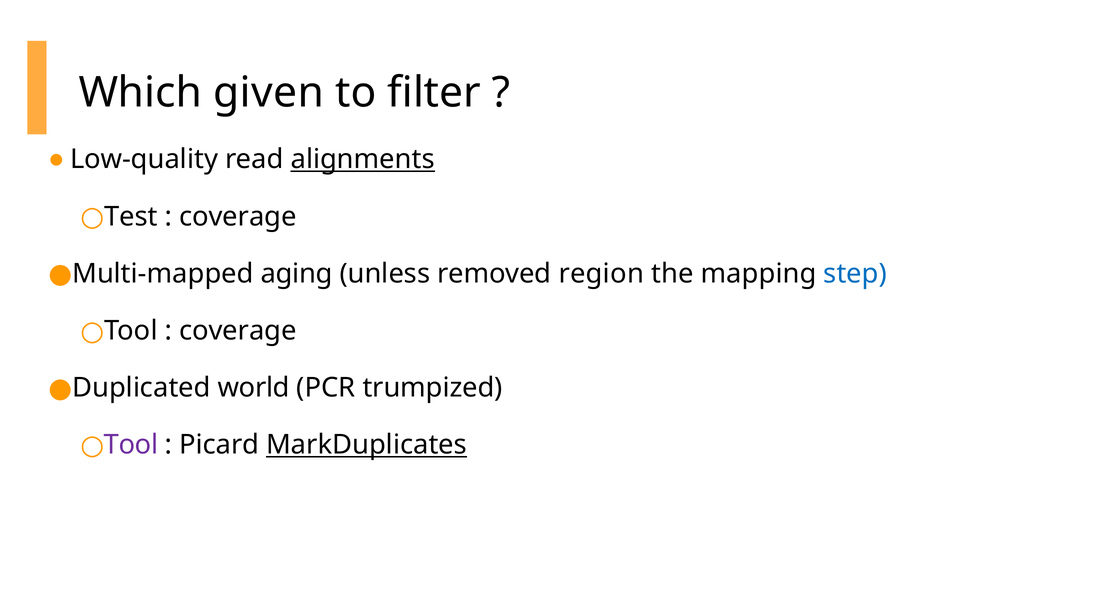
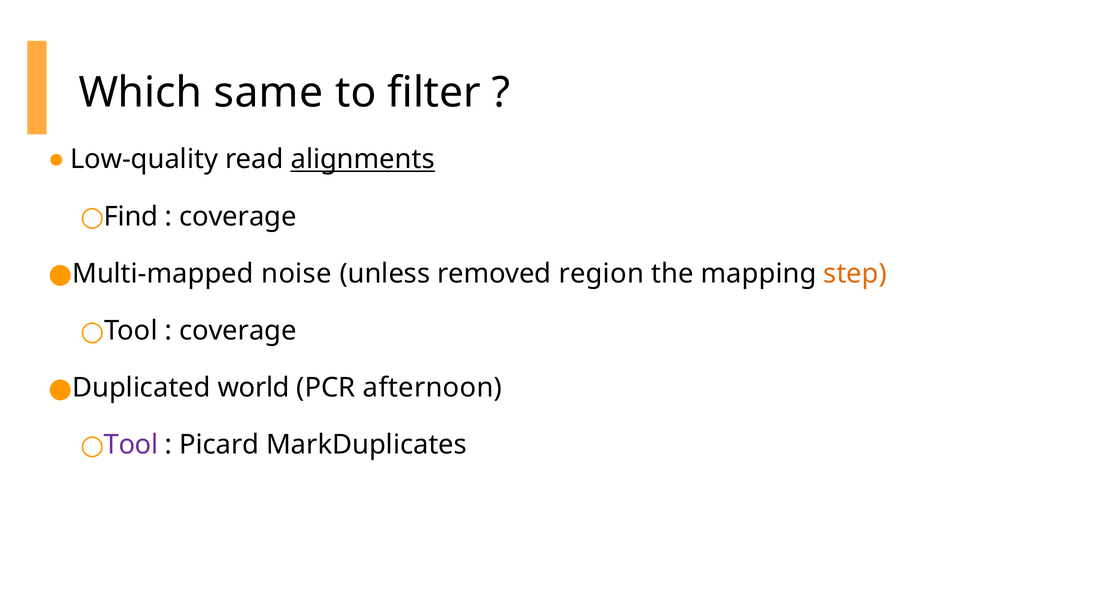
given: given -> same (269, 93)
Test: Test -> Find (131, 217)
aging: aging -> noise (296, 274)
step colour: blue -> orange (855, 274)
trumpized: trumpized -> afternoon (432, 388)
MarkDuplicates underline: present -> none (367, 445)
